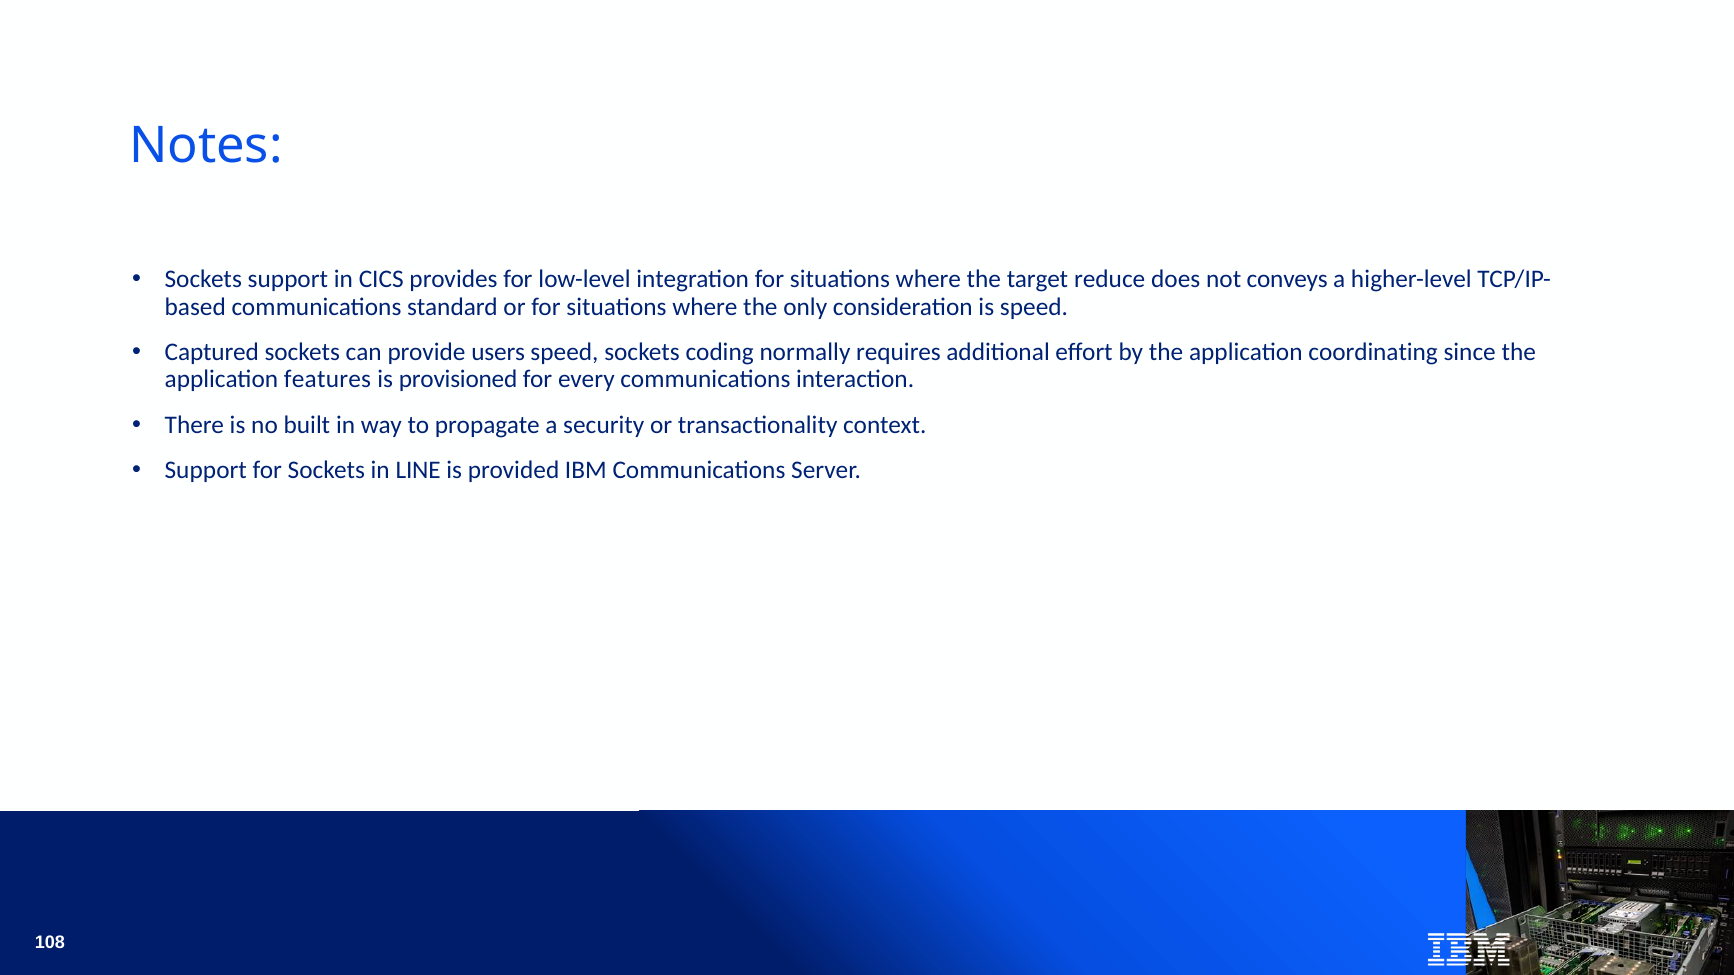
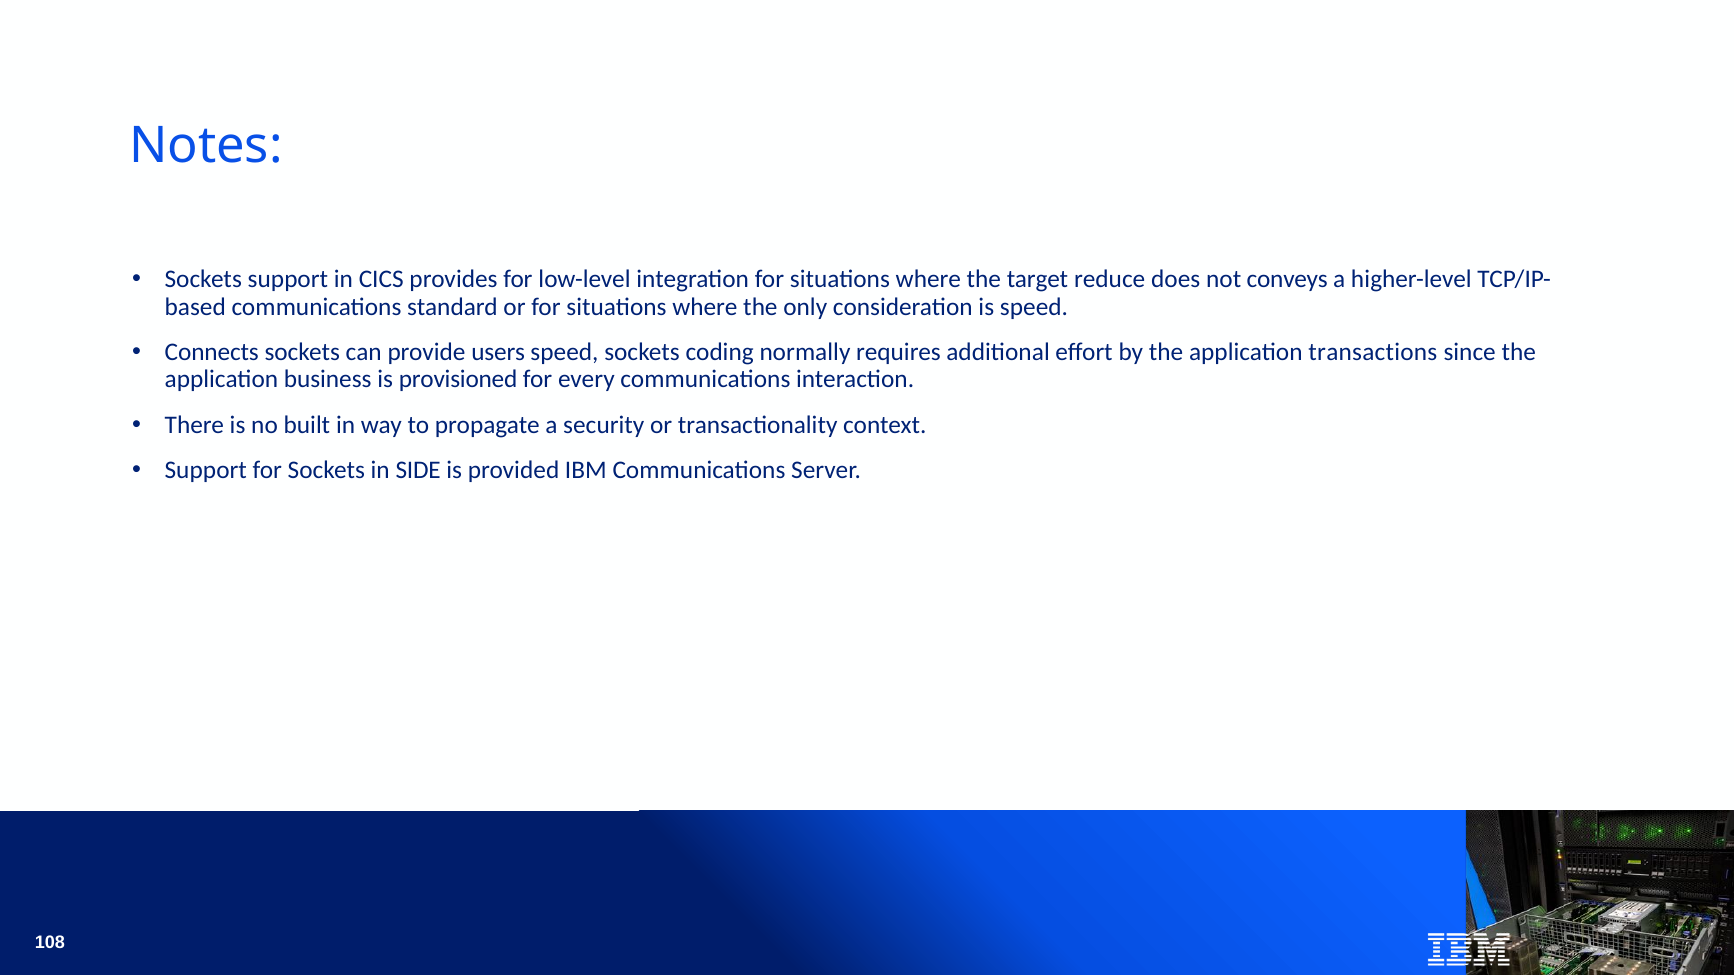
Captured: Captured -> Connects (212, 352)
coordinating: coordinating -> transactions (1373, 352)
features: features -> business (328, 380)
LINE: LINE -> SIDE (418, 471)
